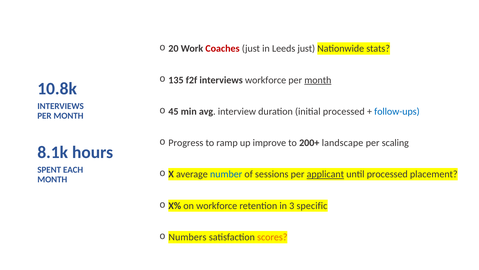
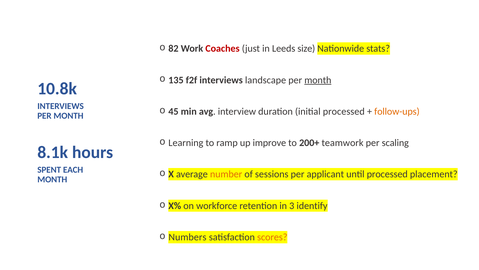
20: 20 -> 82 (173, 48)
Leeds just: just -> size (306, 48)
interviews workforce: workforce -> landscape (266, 80)
follow-ups colour: blue -> orange (397, 111)
Progress: Progress -> Learning (186, 143)
landscape: landscape -> teamwork (343, 143)
number colour: blue -> orange (226, 174)
applicant underline: present -> none (325, 174)
specific: specific -> identify (312, 205)
